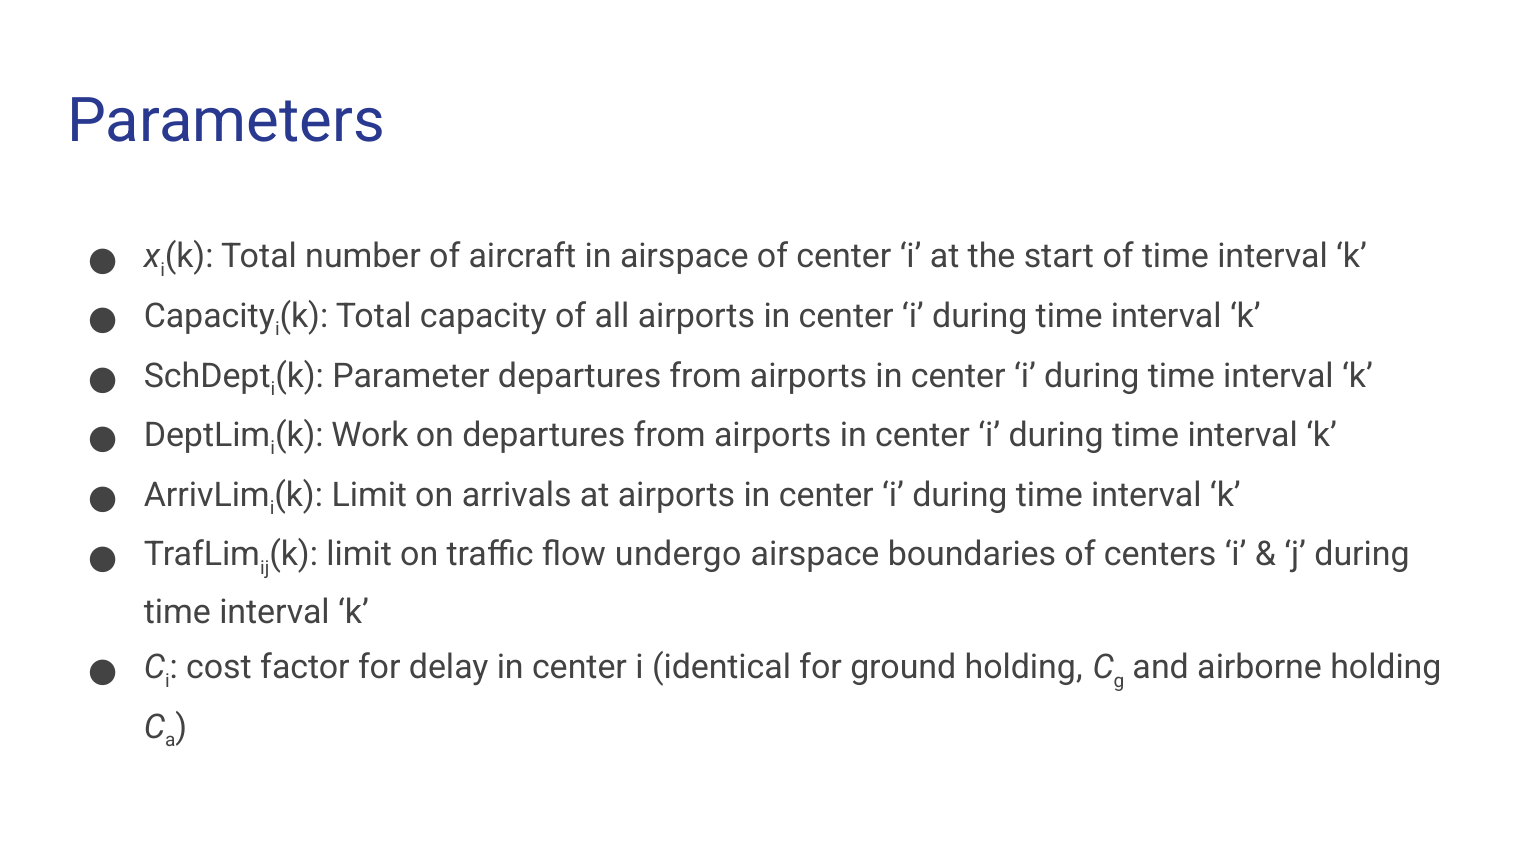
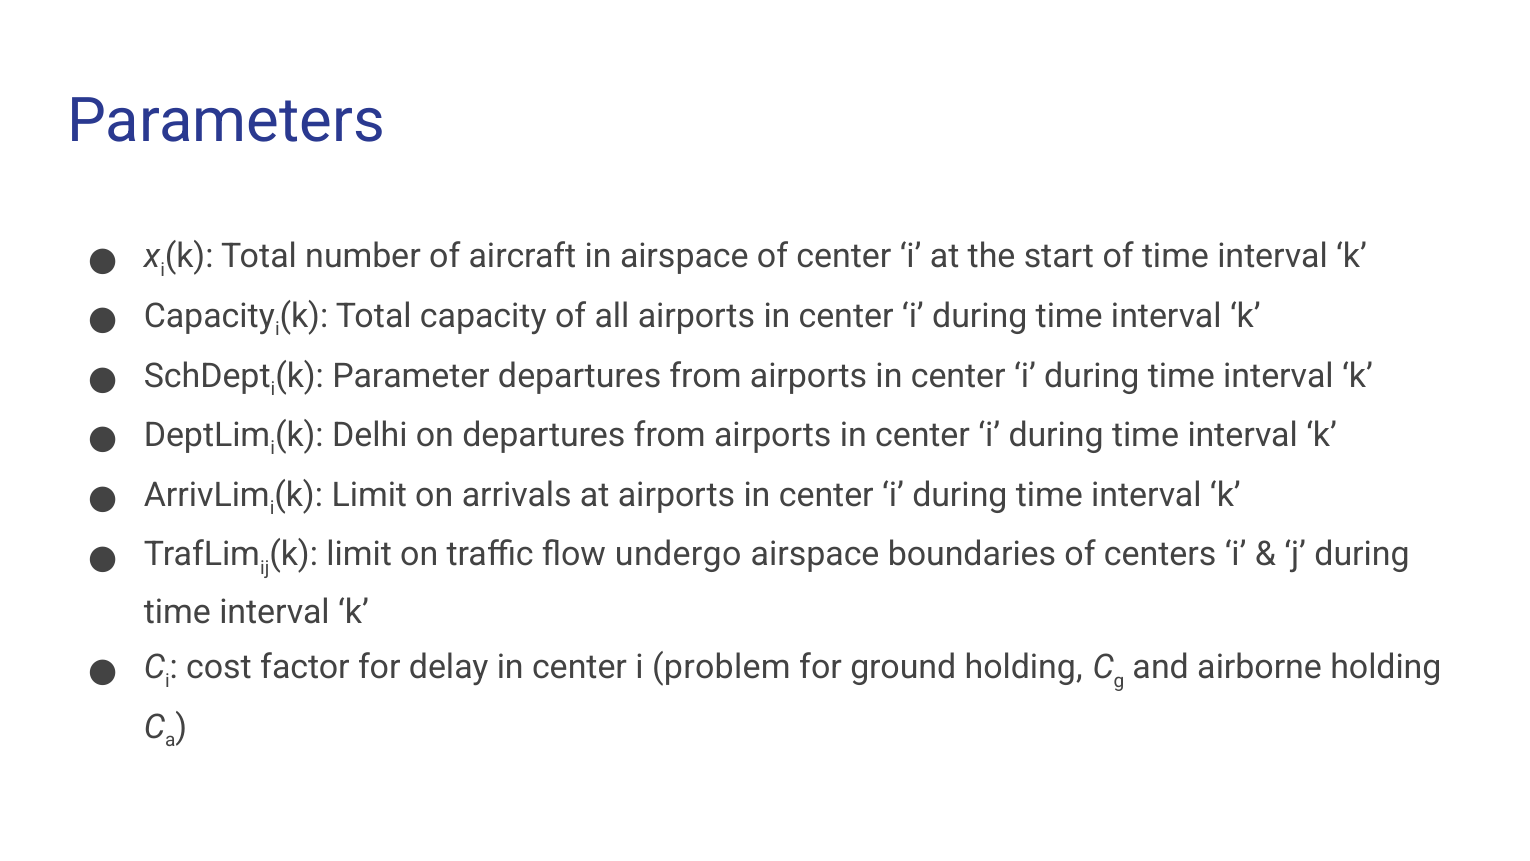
Work: Work -> Delhi (370, 435)
identical: identical -> problem (721, 667)
